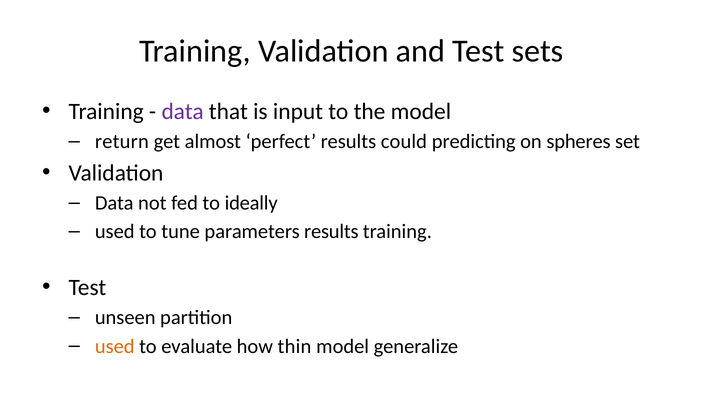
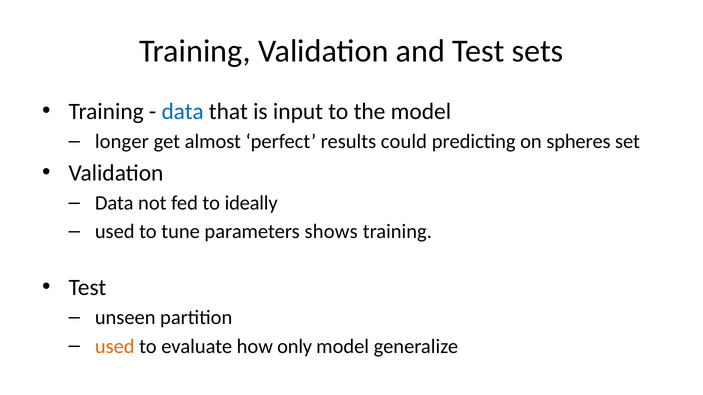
data colour: purple -> blue (183, 111)
return: return -> longer (122, 142)
parameters results: results -> shows (331, 232)
thin: thin -> only (295, 347)
